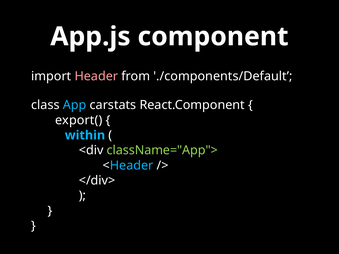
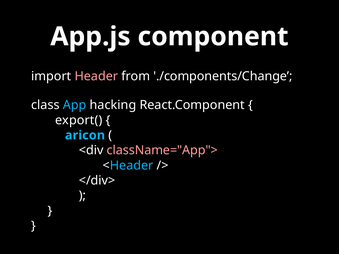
./components/Default: ./components/Default -> ./components/Change (223, 76)
carstats: carstats -> hacking (113, 105)
within: within -> aricon (85, 135)
className="App"> colour: light green -> pink (162, 150)
